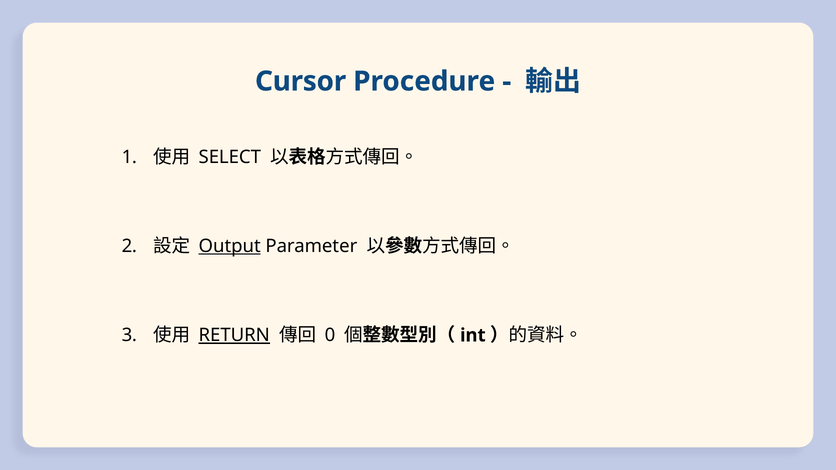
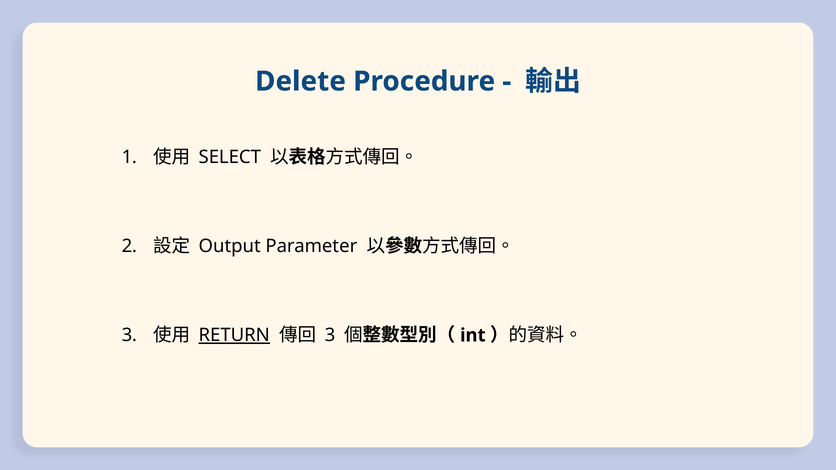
Cursor: Cursor -> Delete (300, 81)
Output underline: present -> none (230, 246)
0: 0 -> 3 (330, 335)
